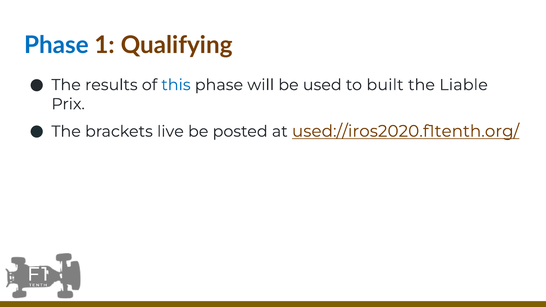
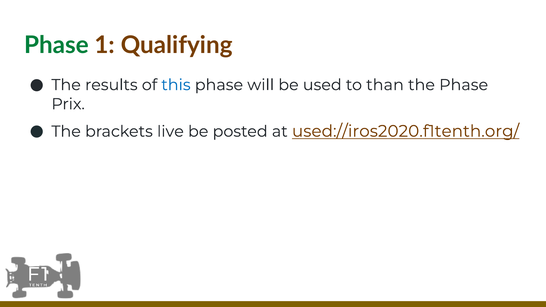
Phase colour: blue -> green (56, 45)
built: built -> than (385, 85)
the Liable: Liable -> Phase (464, 85)
